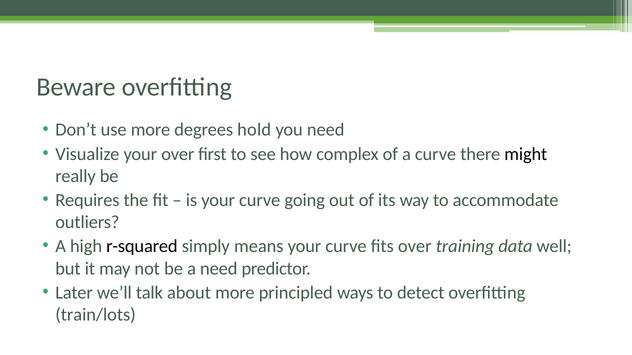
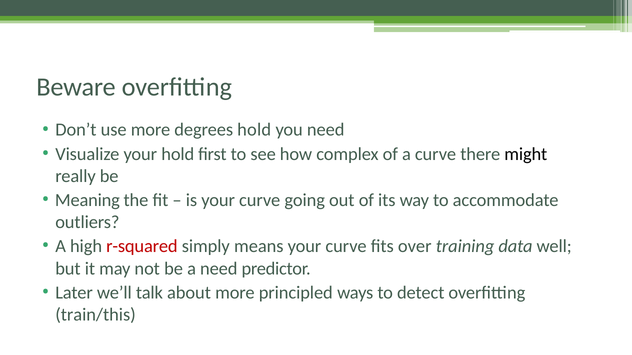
your over: over -> hold (178, 154)
Requires: Requires -> Meaning (87, 200)
r-squared colour: black -> red (142, 247)
train/lots: train/lots -> train/this (96, 315)
